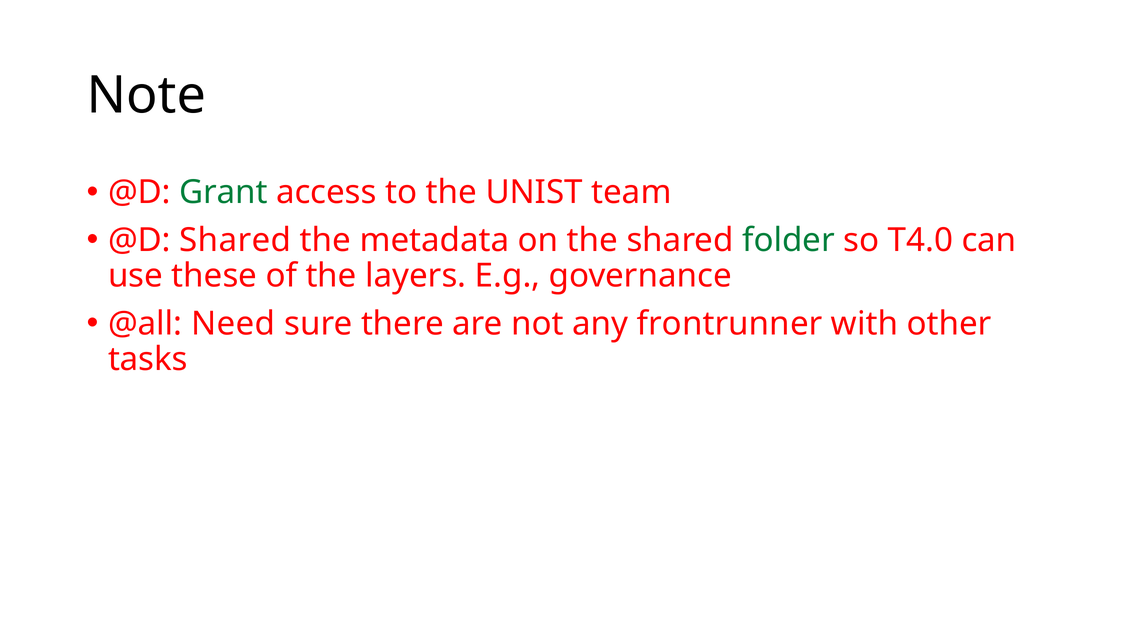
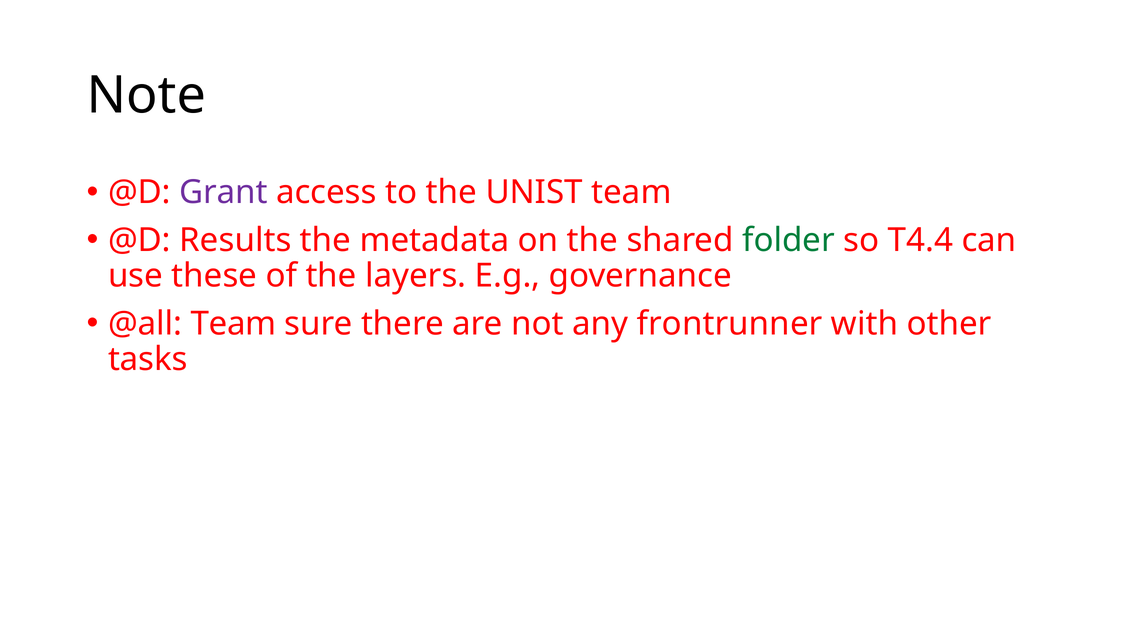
Grant colour: green -> purple (223, 192)
@D Shared: Shared -> Results (235, 240)
T4.0: T4.0 -> T4.4 (920, 240)
@all Need: Need -> Team (233, 323)
